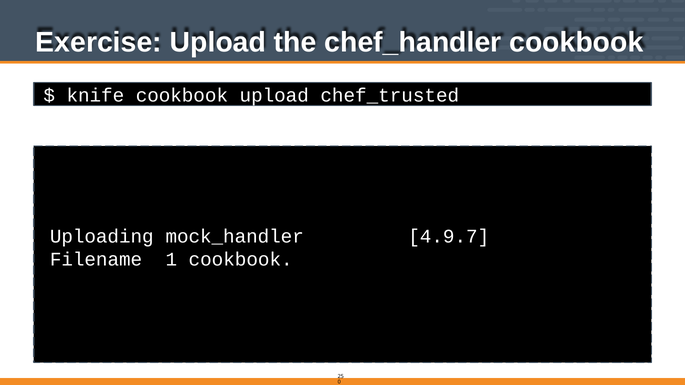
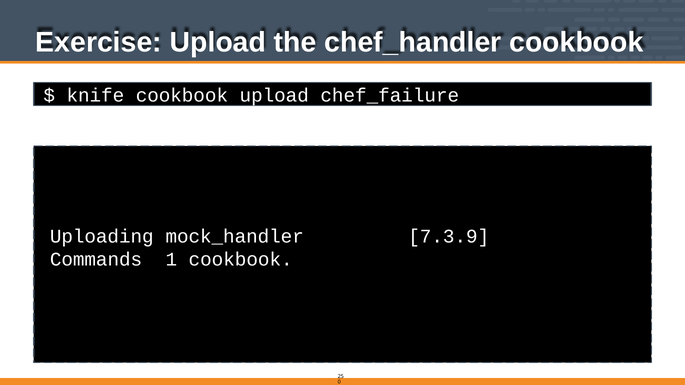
chef_trusted: chef_trusted -> chef_failure (390, 95)
4.9.7: 4.9.7 -> 7.3.9 (449, 237)
Filename: Filename -> Commands (96, 259)
